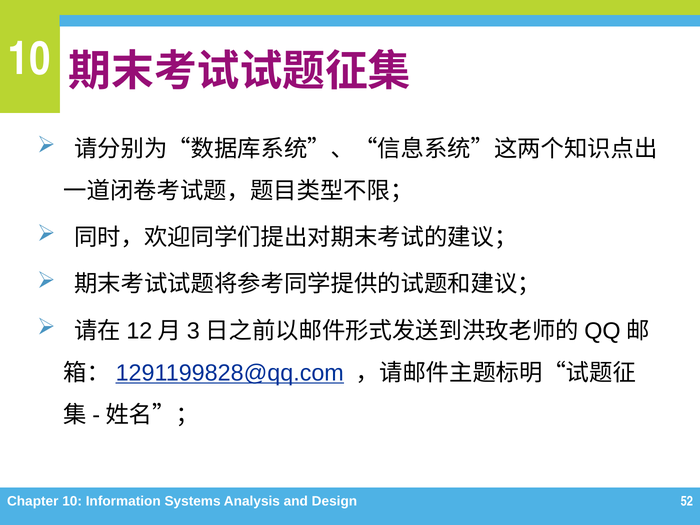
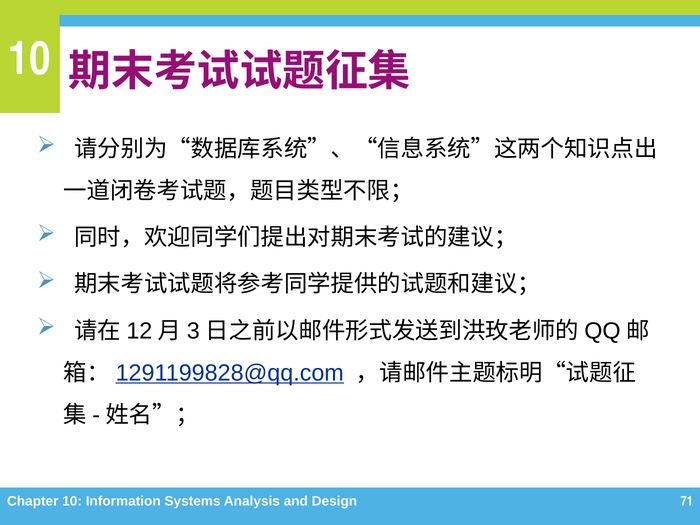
52: 52 -> 71 (687, 501)
